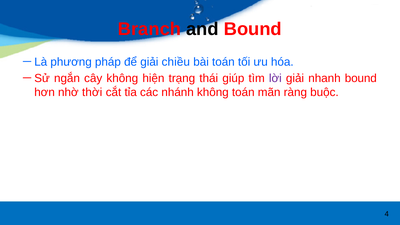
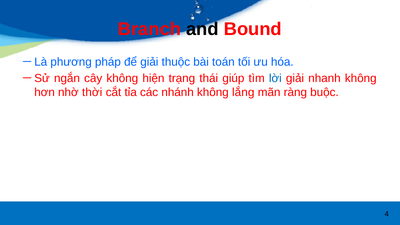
chiều: chiều -> thuộc (176, 62)
lời colour: purple -> blue (275, 78)
nhanh bound: bound -> không (361, 78)
không toán: toán -> lắng (243, 92)
